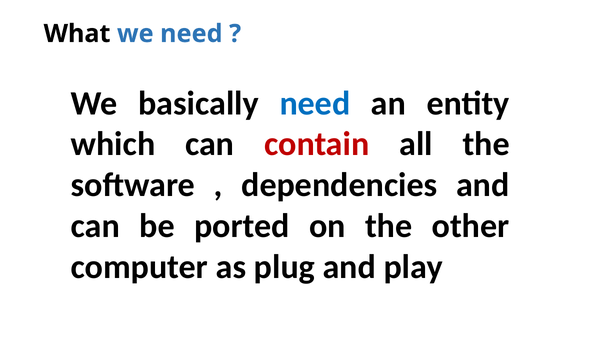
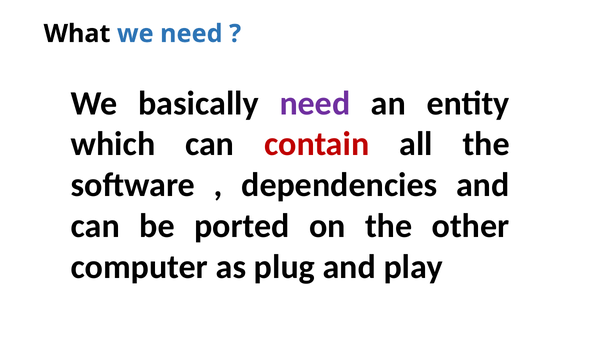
need colour: blue -> purple (315, 103)
